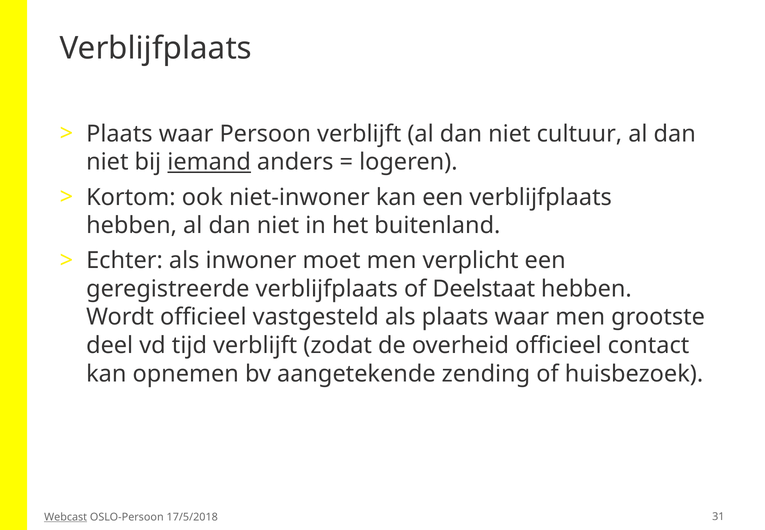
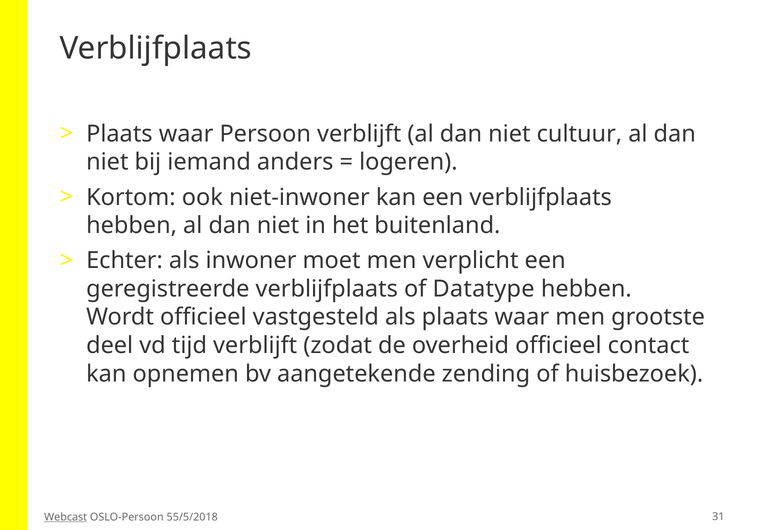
iemand underline: present -> none (209, 162)
Deelstaat: Deelstaat -> Datatype (484, 289)
17/5/2018: 17/5/2018 -> 55/5/2018 (192, 517)
